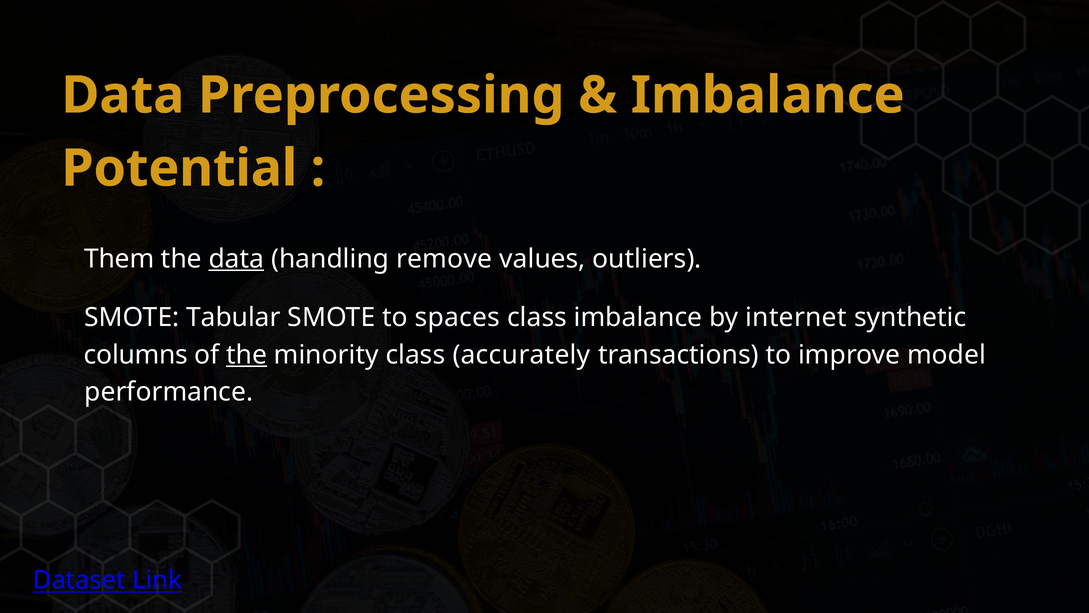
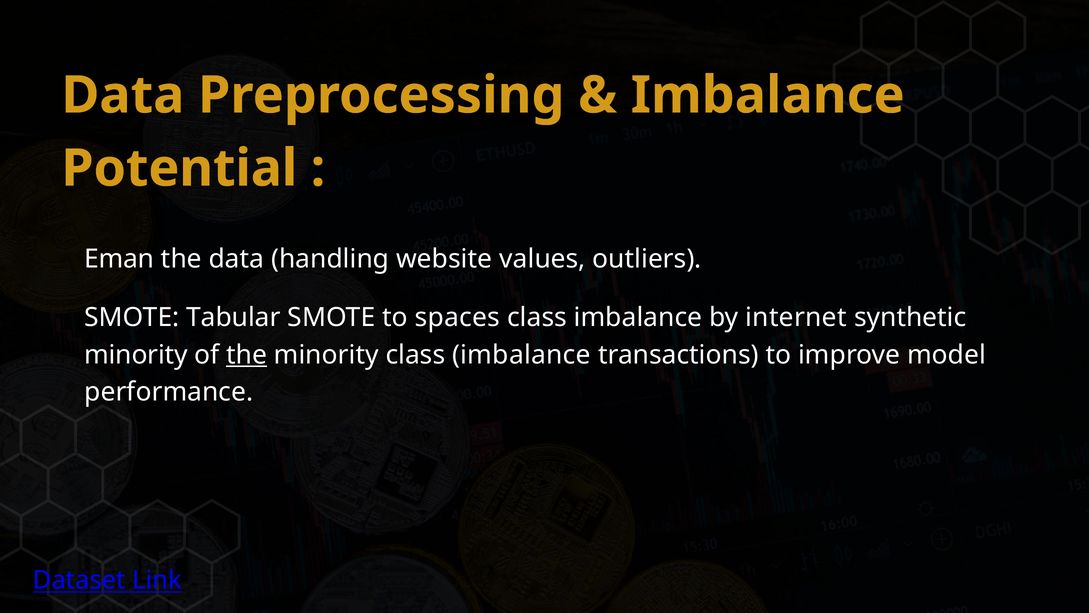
Them: Them -> Eman (119, 259)
data underline: present -> none (236, 259)
remove: remove -> website (444, 259)
columns: columns -> minority (136, 355)
minority class accurately: accurately -> imbalance (522, 355)
